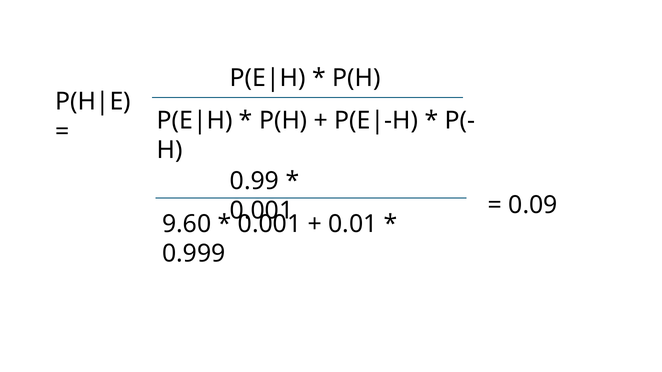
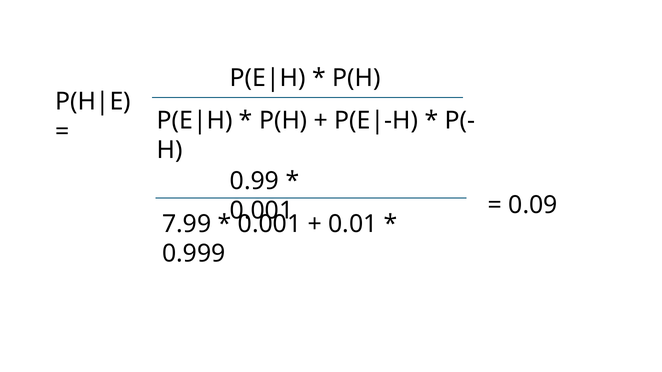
9.60: 9.60 -> 7.99 (187, 224)
